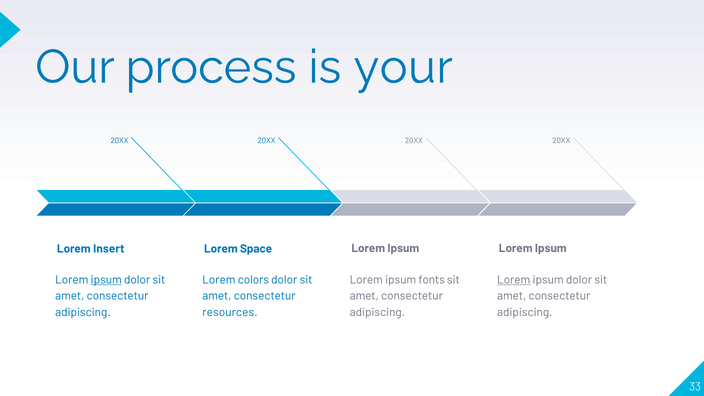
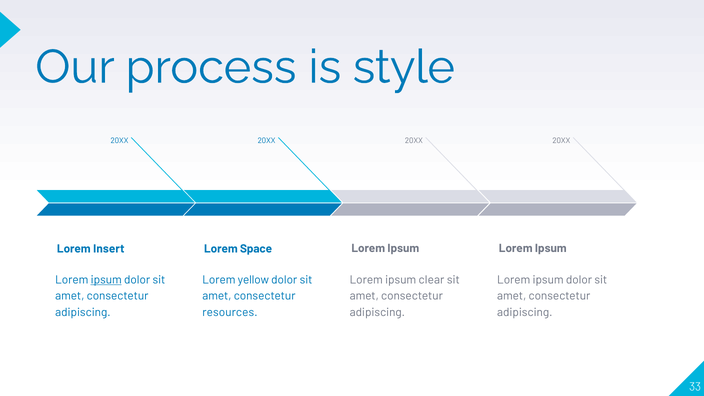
your: your -> style (404, 67)
colors: colors -> yellow (253, 280)
fonts: fonts -> clear (431, 280)
Lorem underline: present -> none (514, 280)
